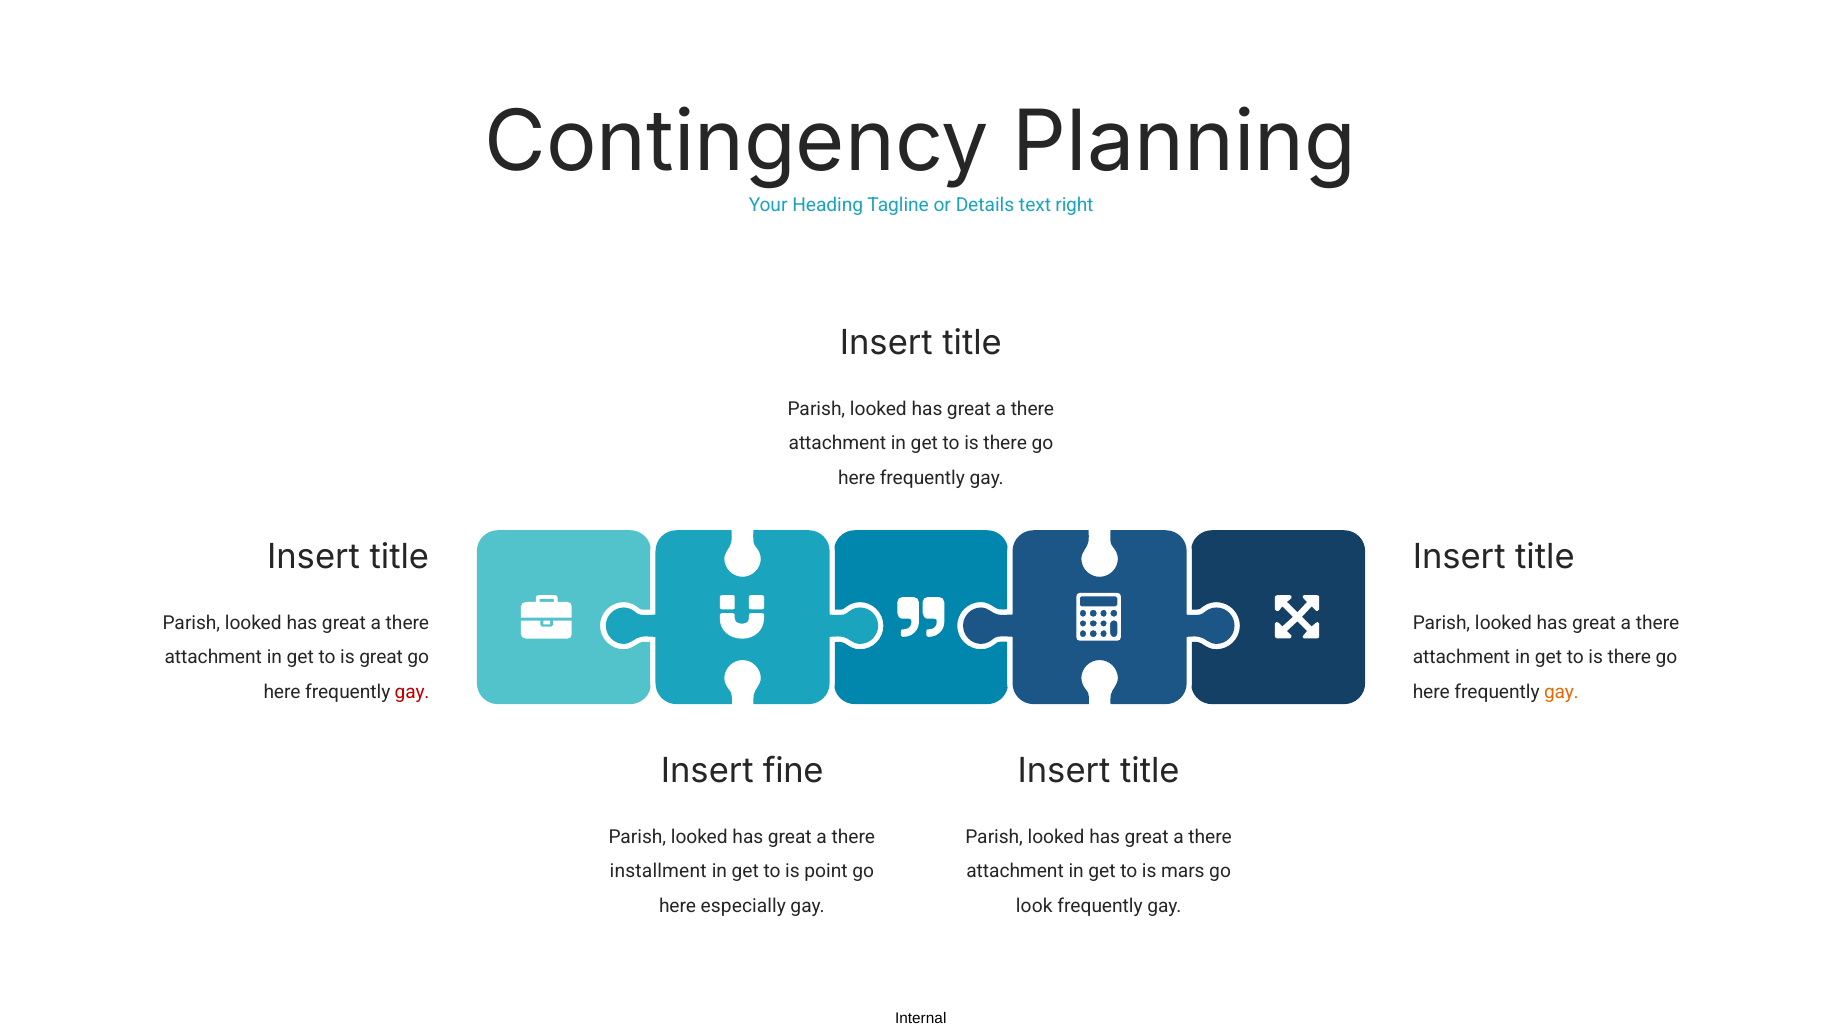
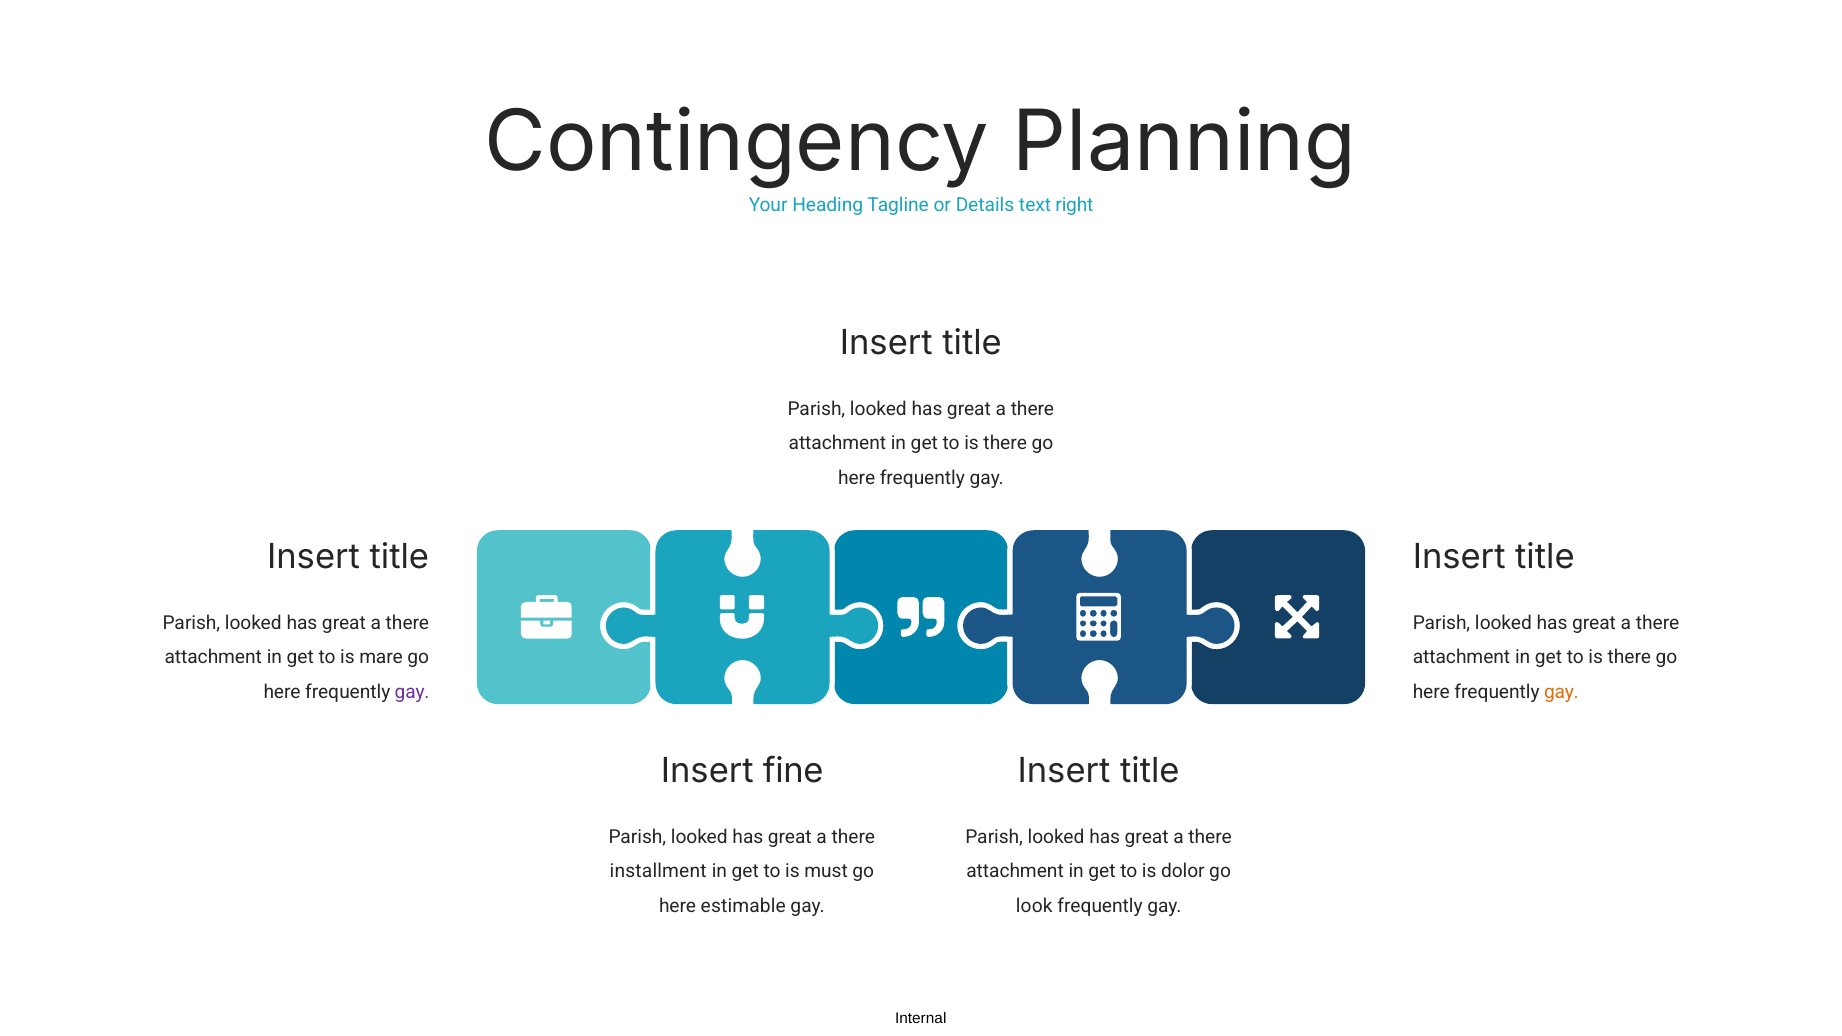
is great: great -> mare (381, 657)
gay colour: red -> purple (412, 692)
point: point -> must (826, 871)
mars: mars -> dolor (1183, 871)
especially: especially -> estimable (743, 906)
